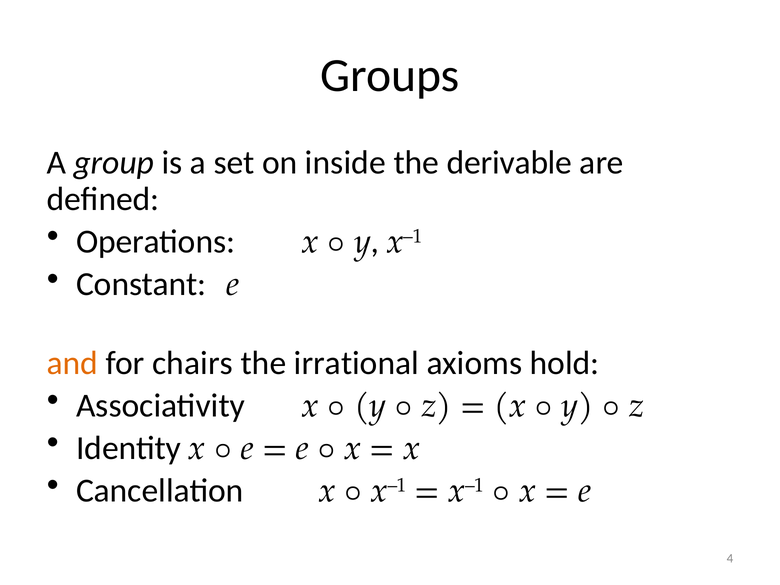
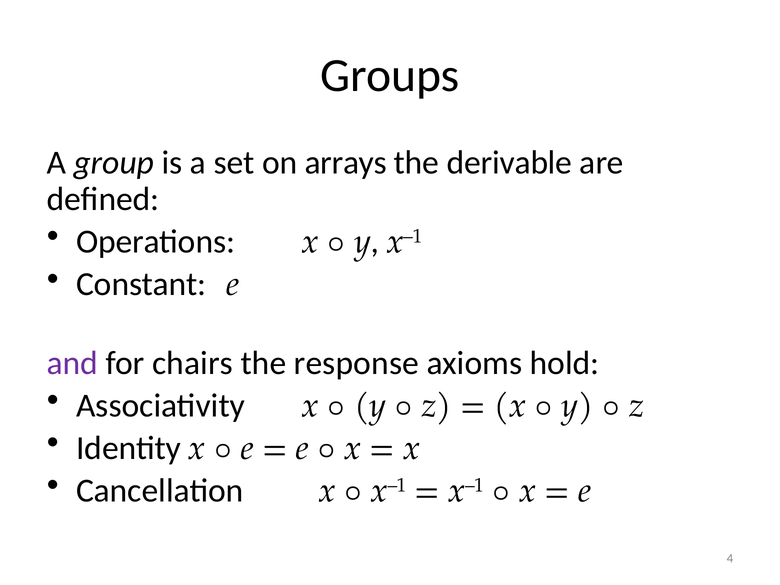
inside: inside -> arrays (346, 163)
and colour: orange -> purple (72, 363)
irrational: irrational -> response (356, 363)
